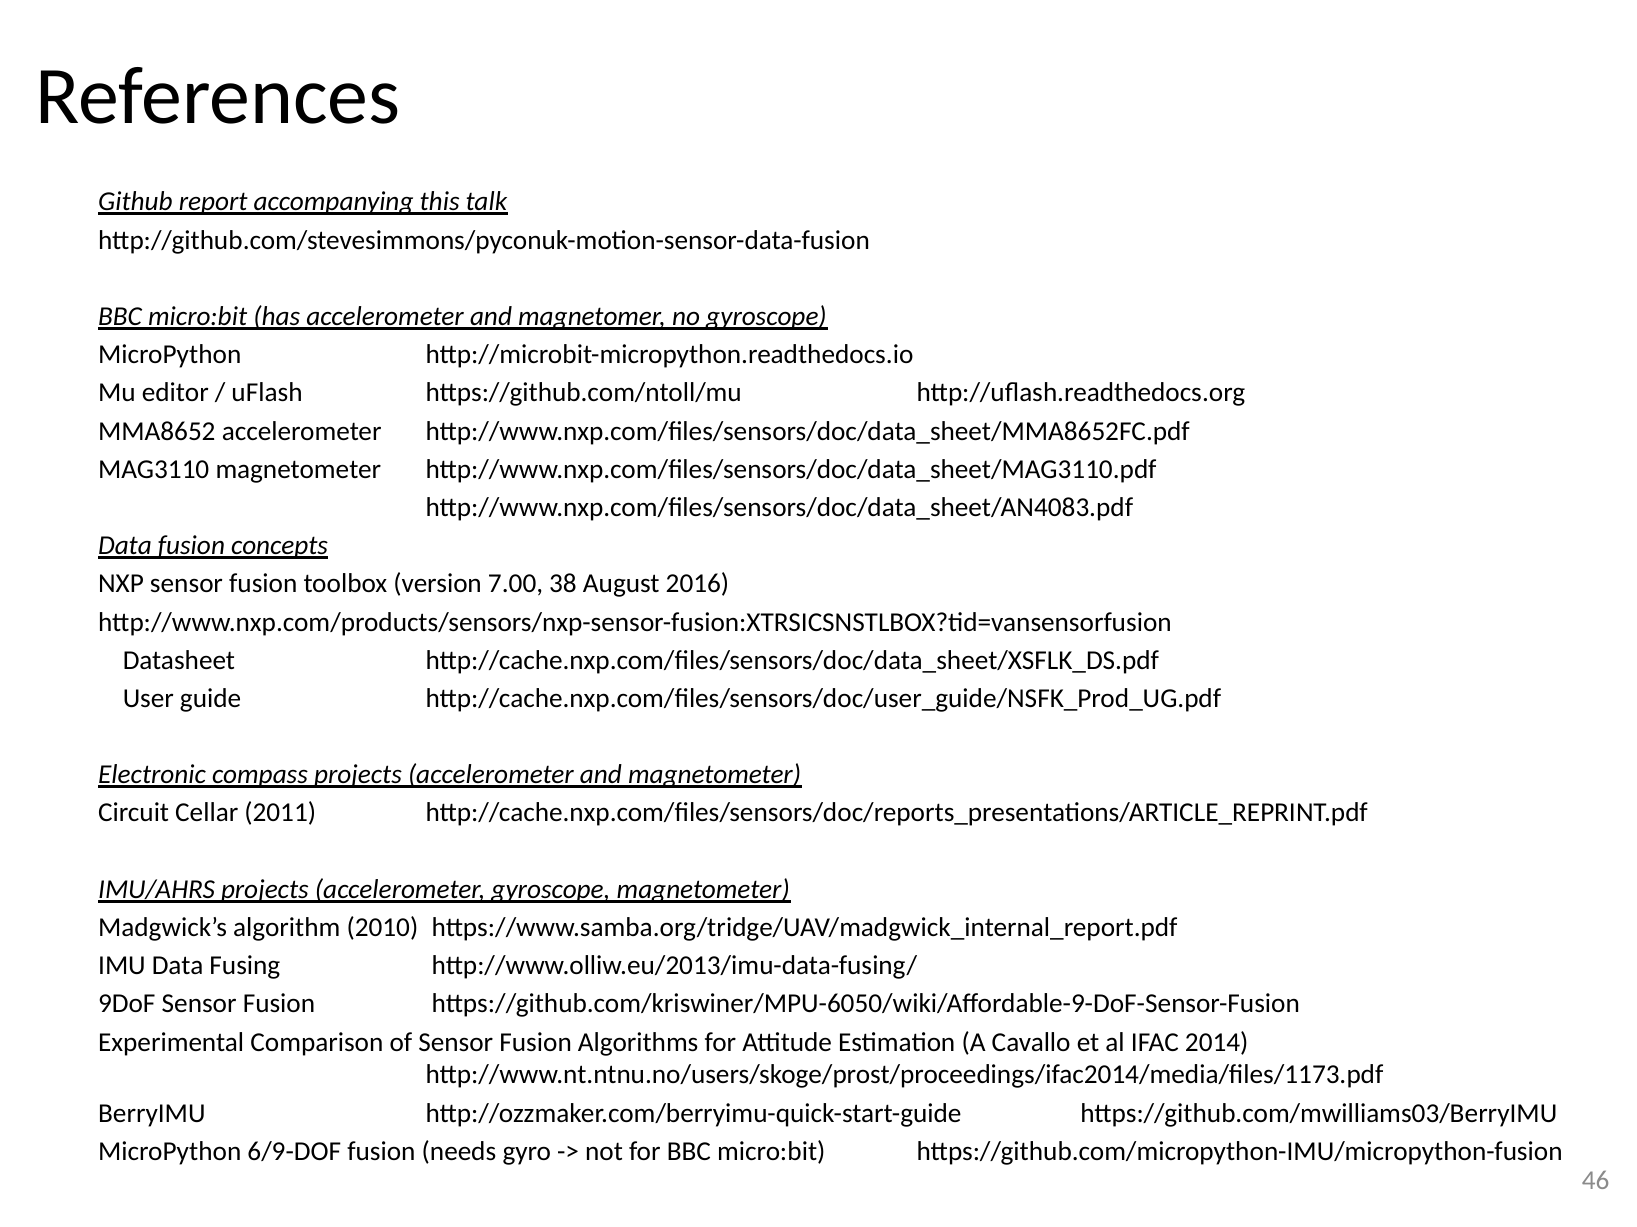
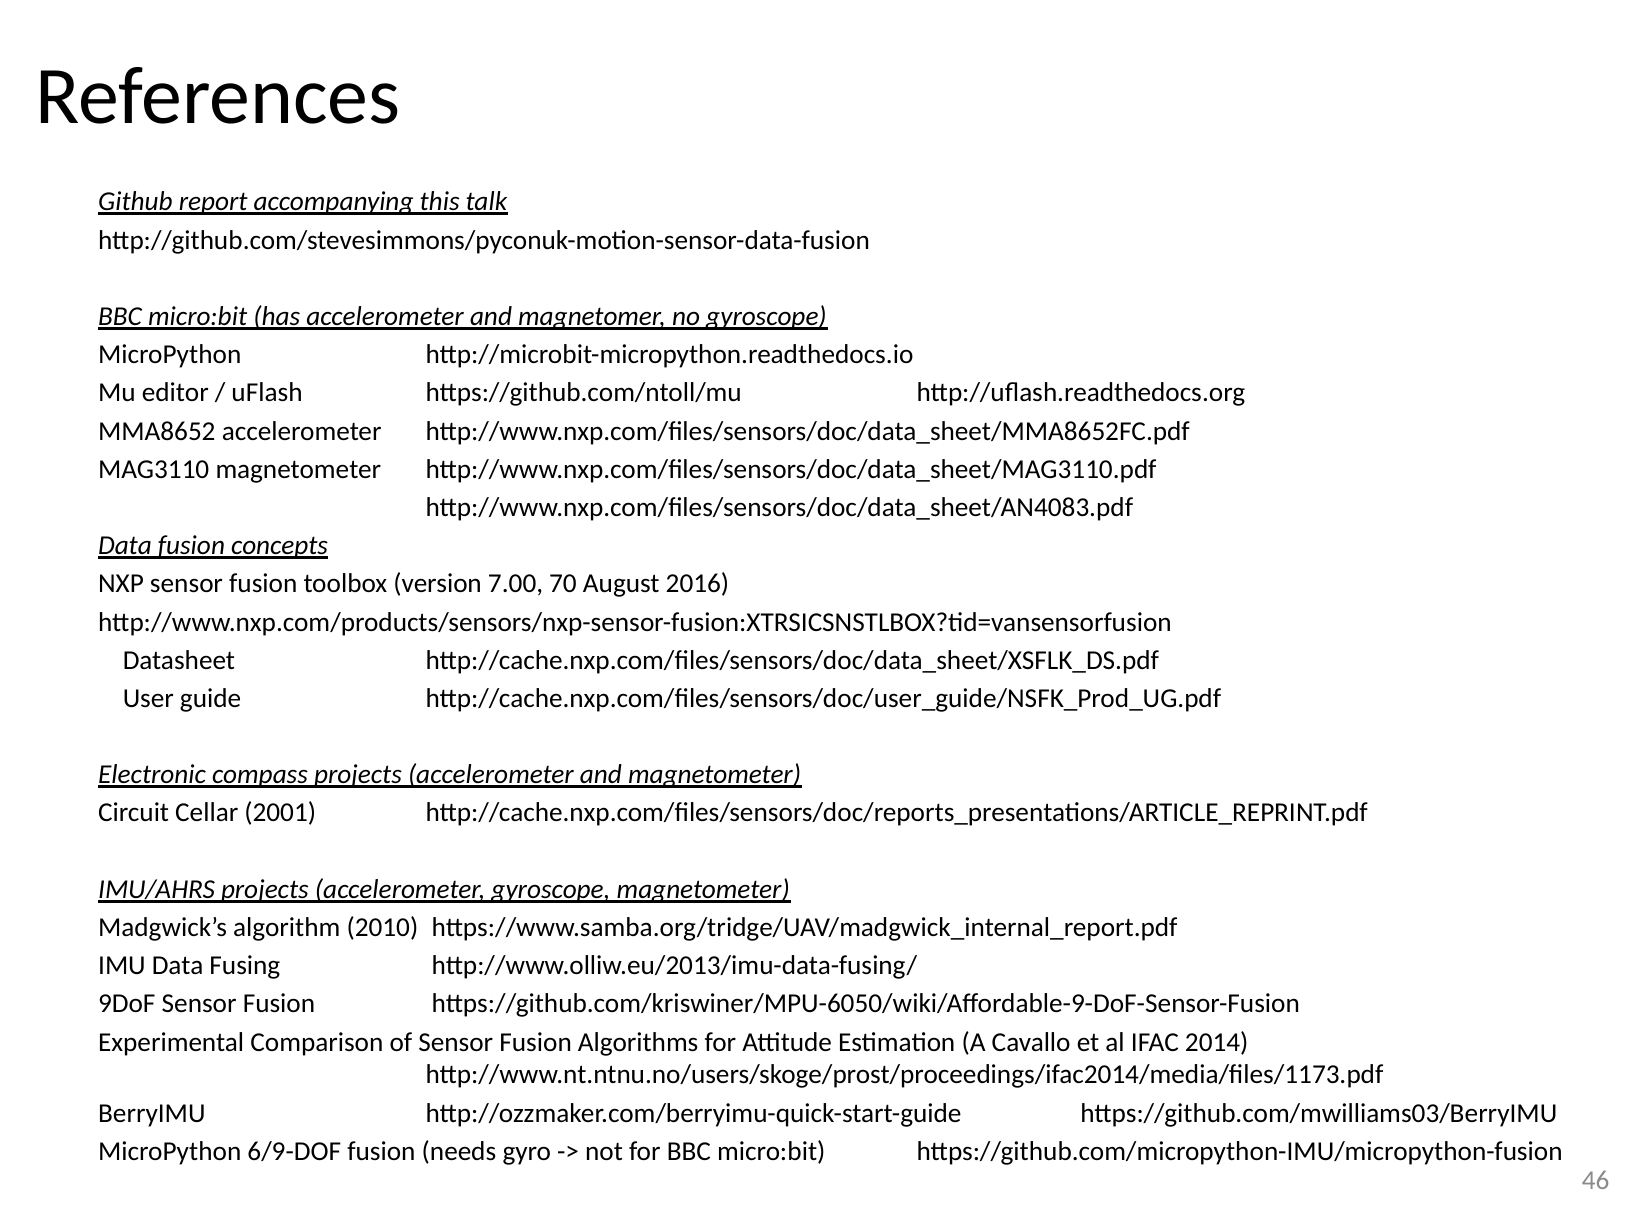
38: 38 -> 70 (563, 584)
2011: 2011 -> 2001 (280, 813)
